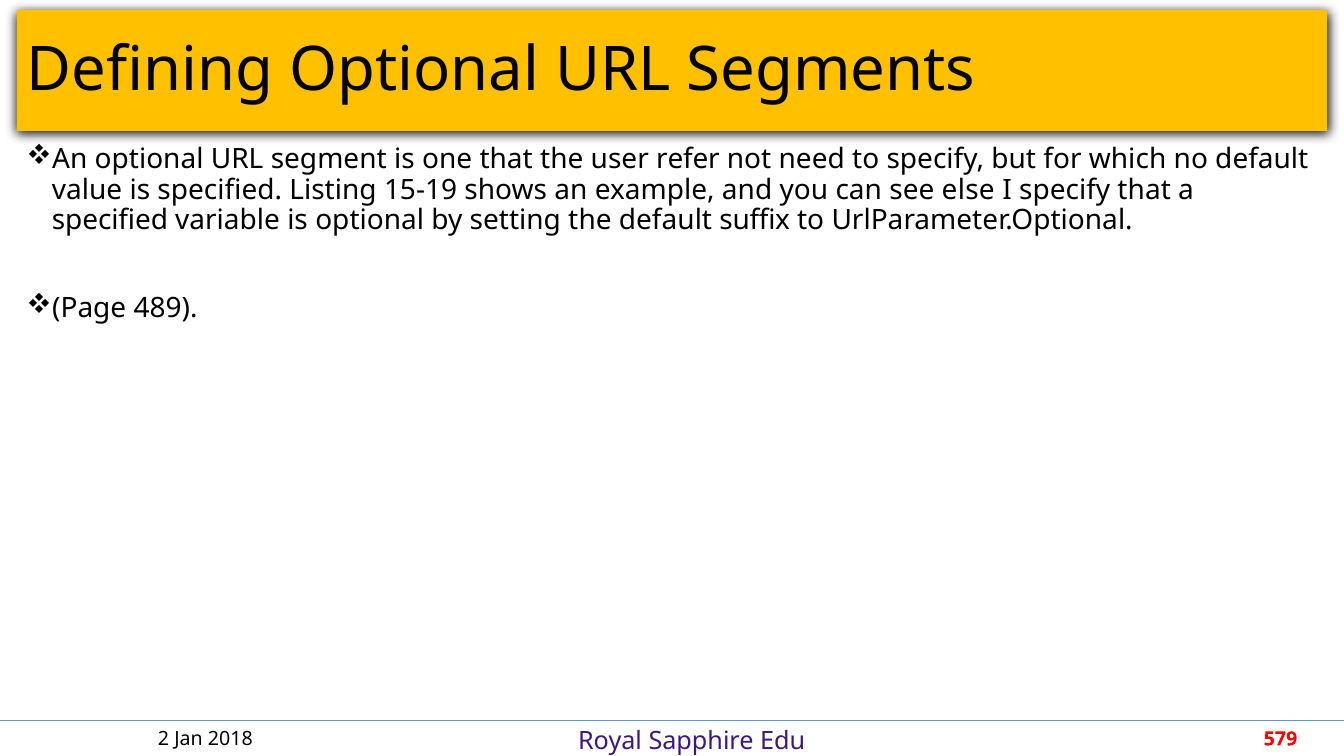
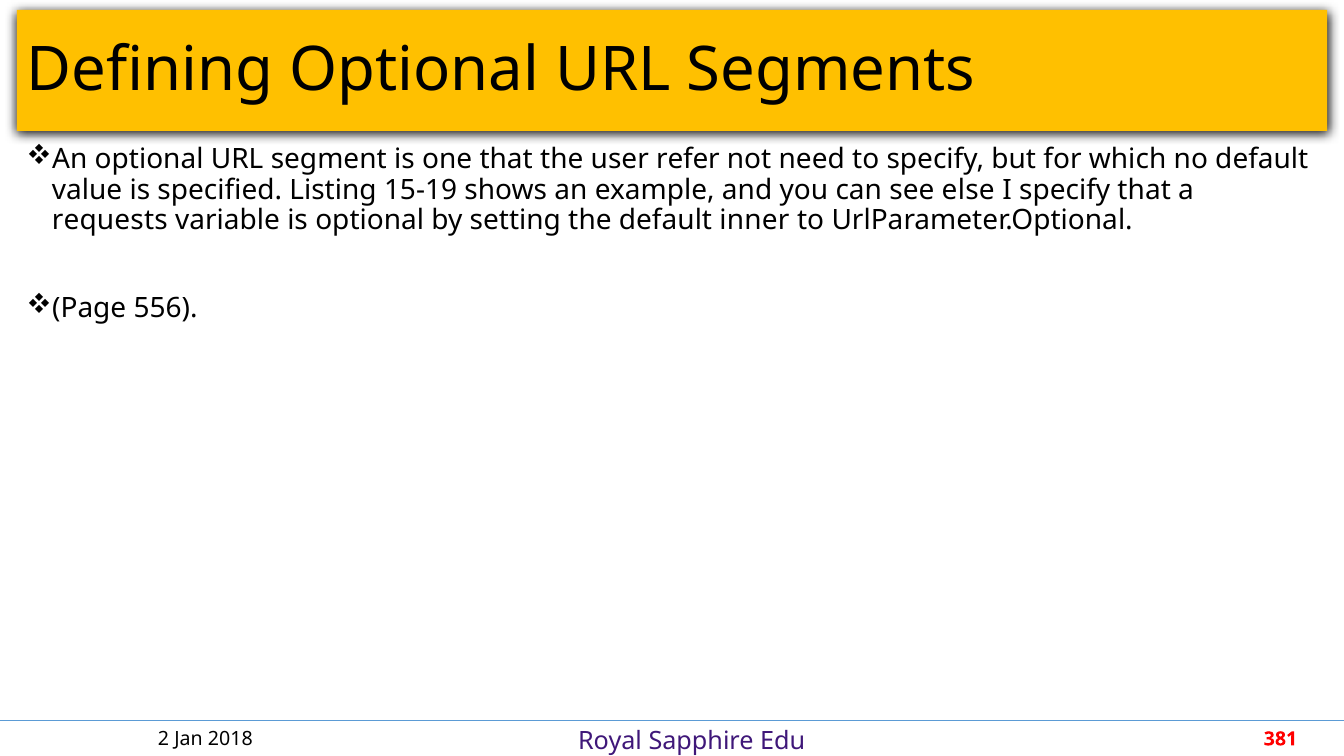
specified: specified -> requests (110, 220)
suffix: suffix -> inner (754, 220)
489: 489 -> 556 (166, 309)
579: 579 -> 381 (1281, 739)
